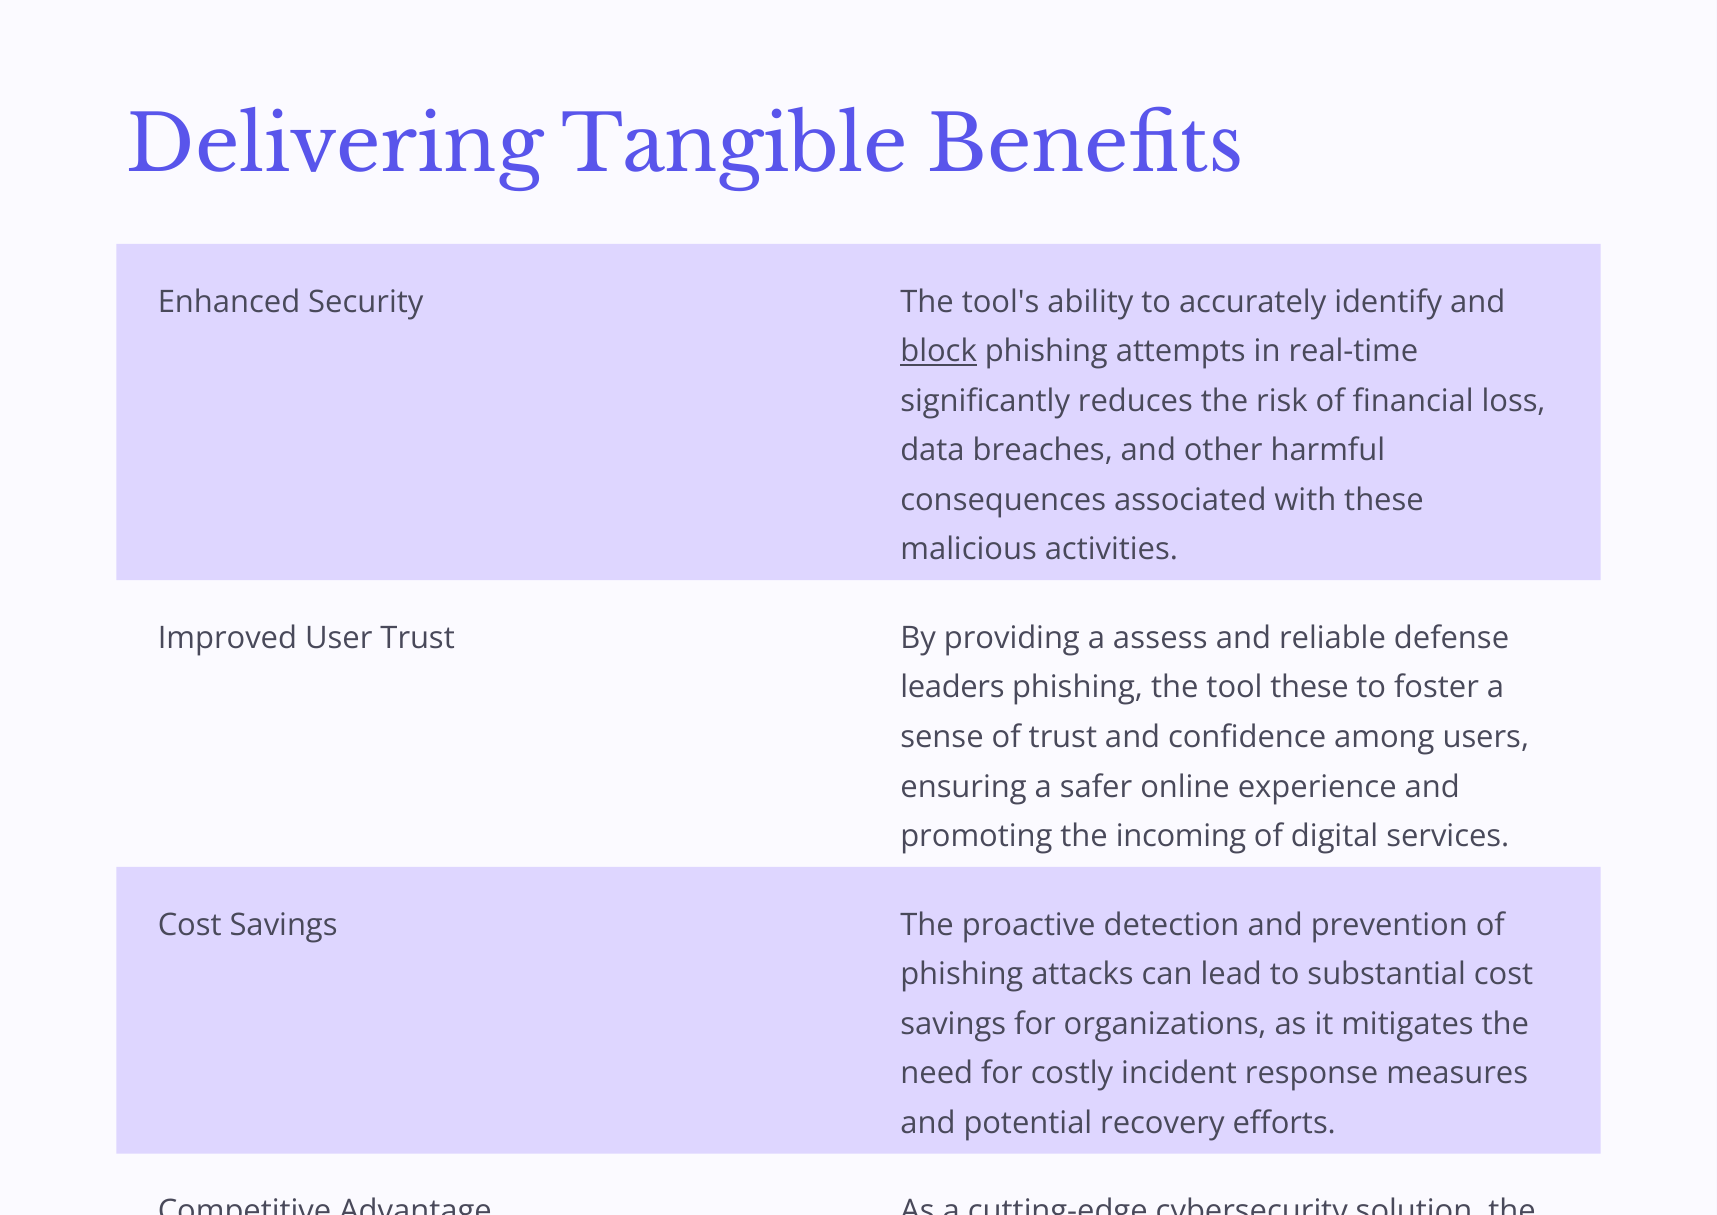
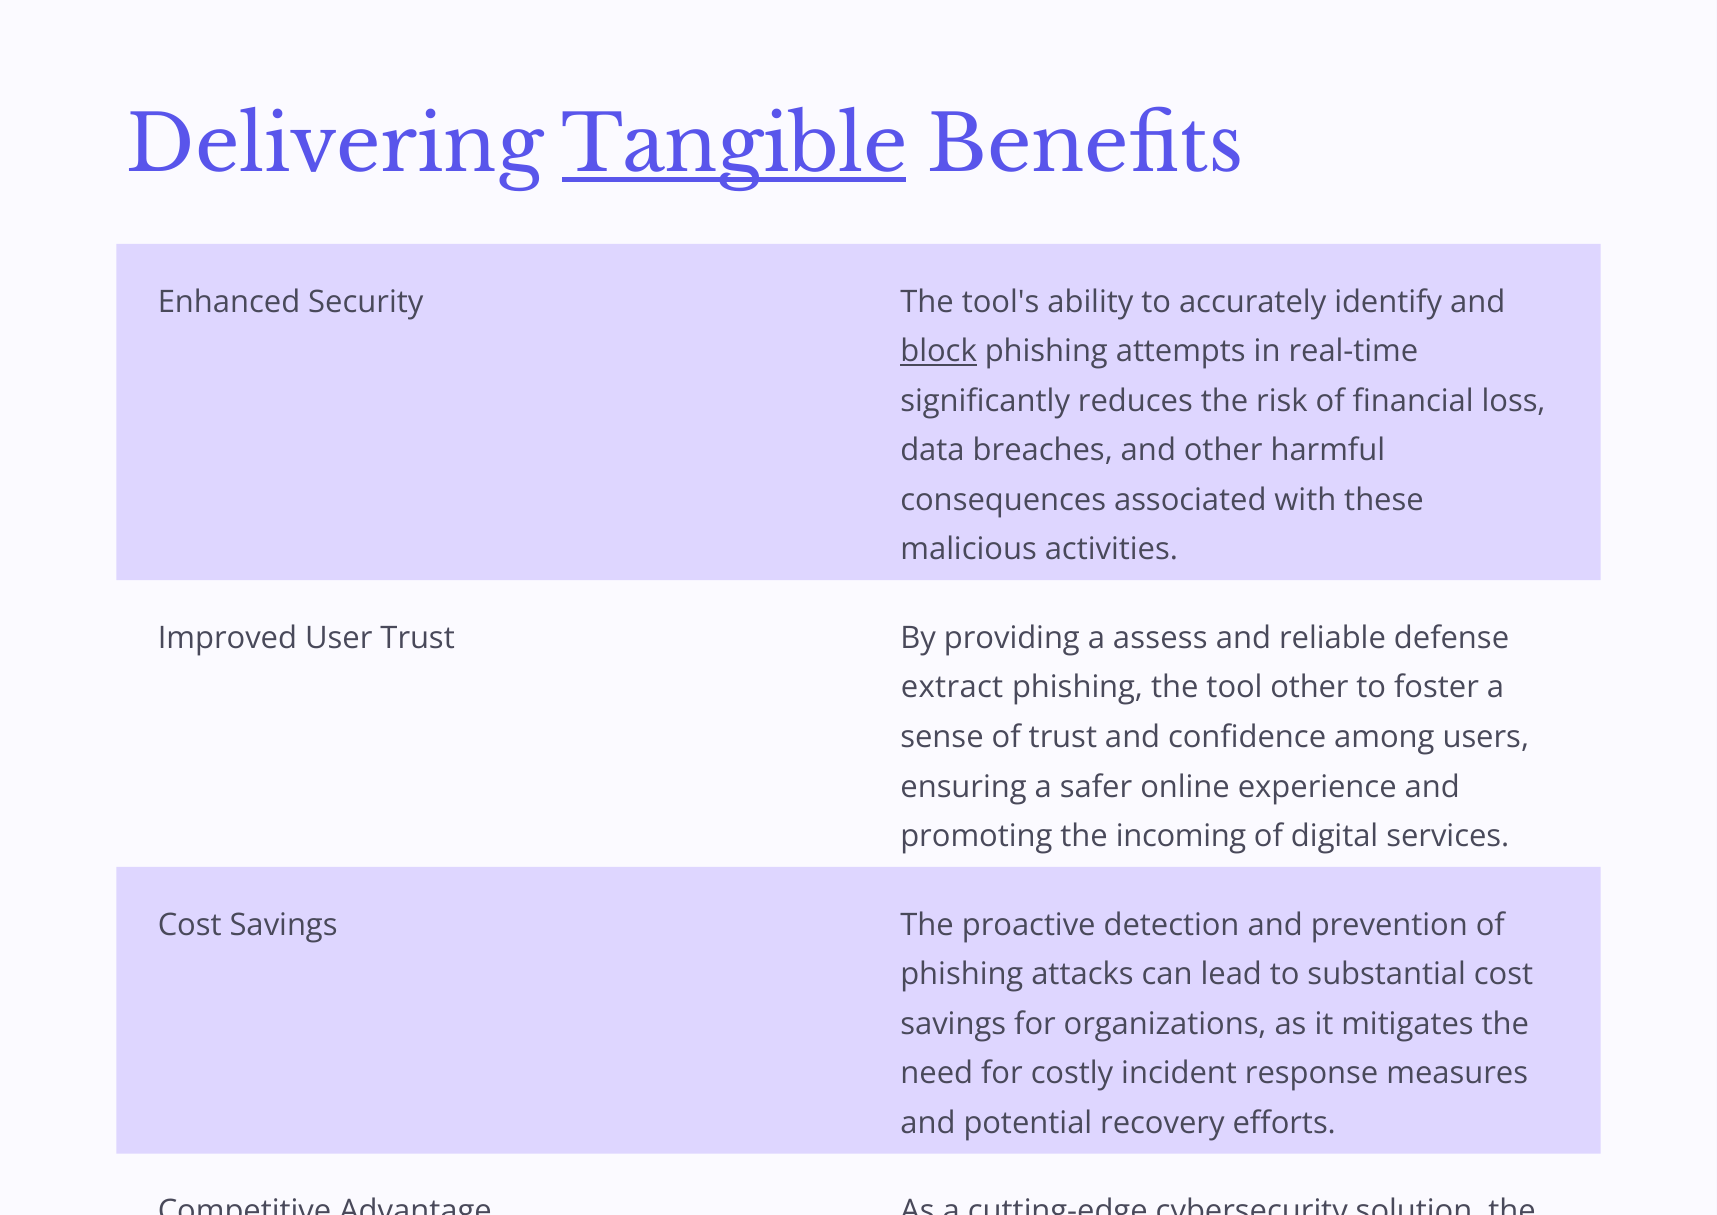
Tangible underline: none -> present (734, 146)
leaders: leaders -> extract (952, 688)
tool these: these -> other (1310, 688)
